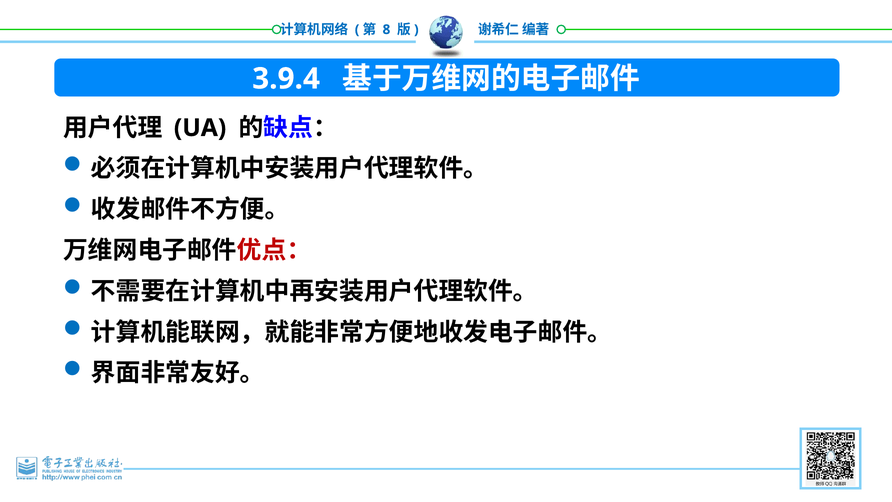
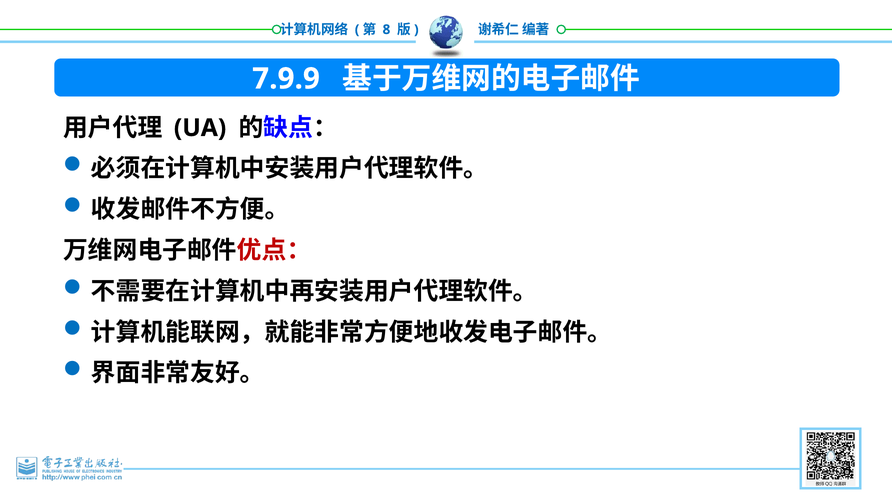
3.9.4: 3.9.4 -> 7.9.9 (286, 79)
